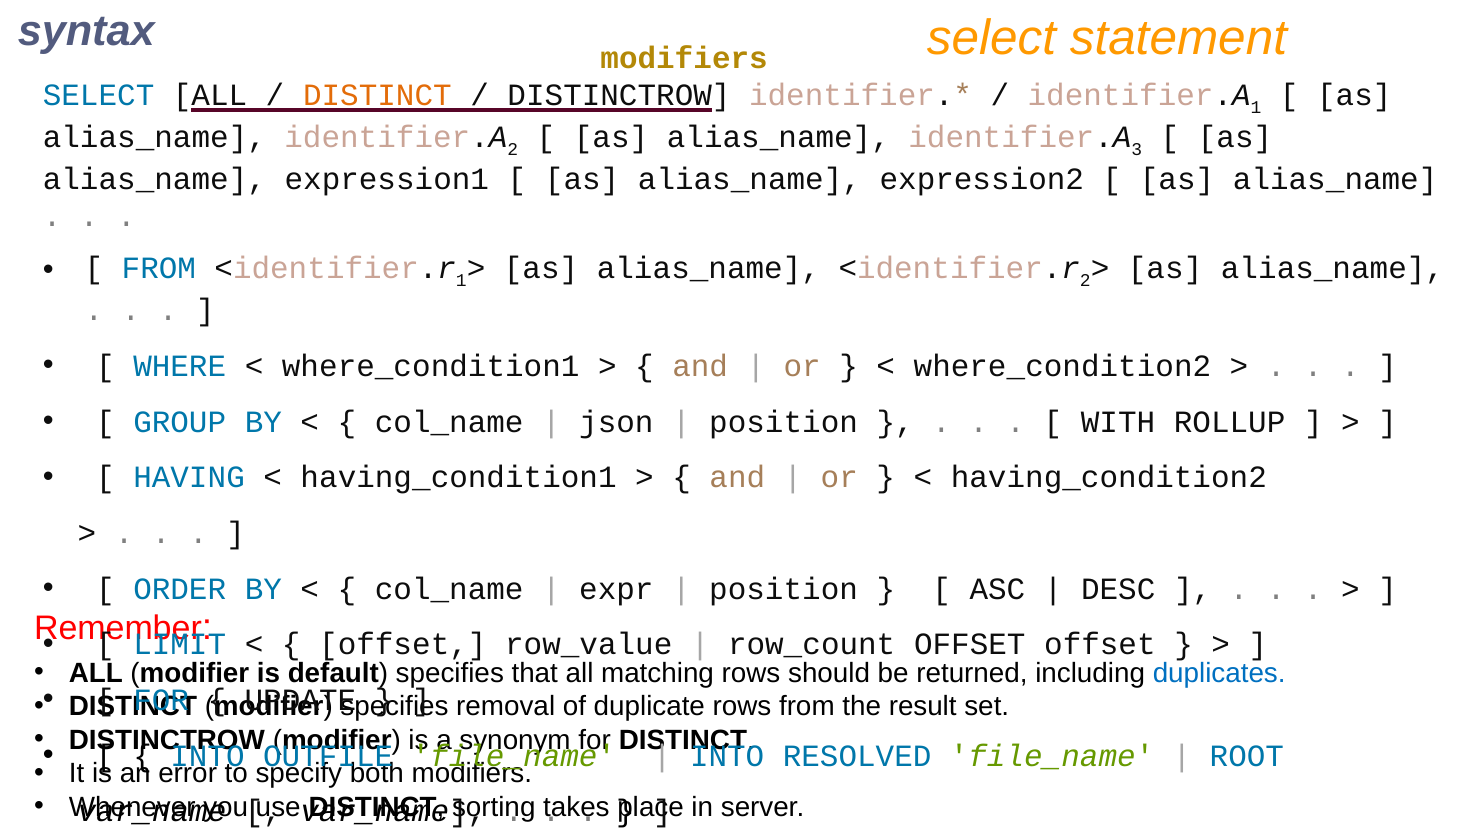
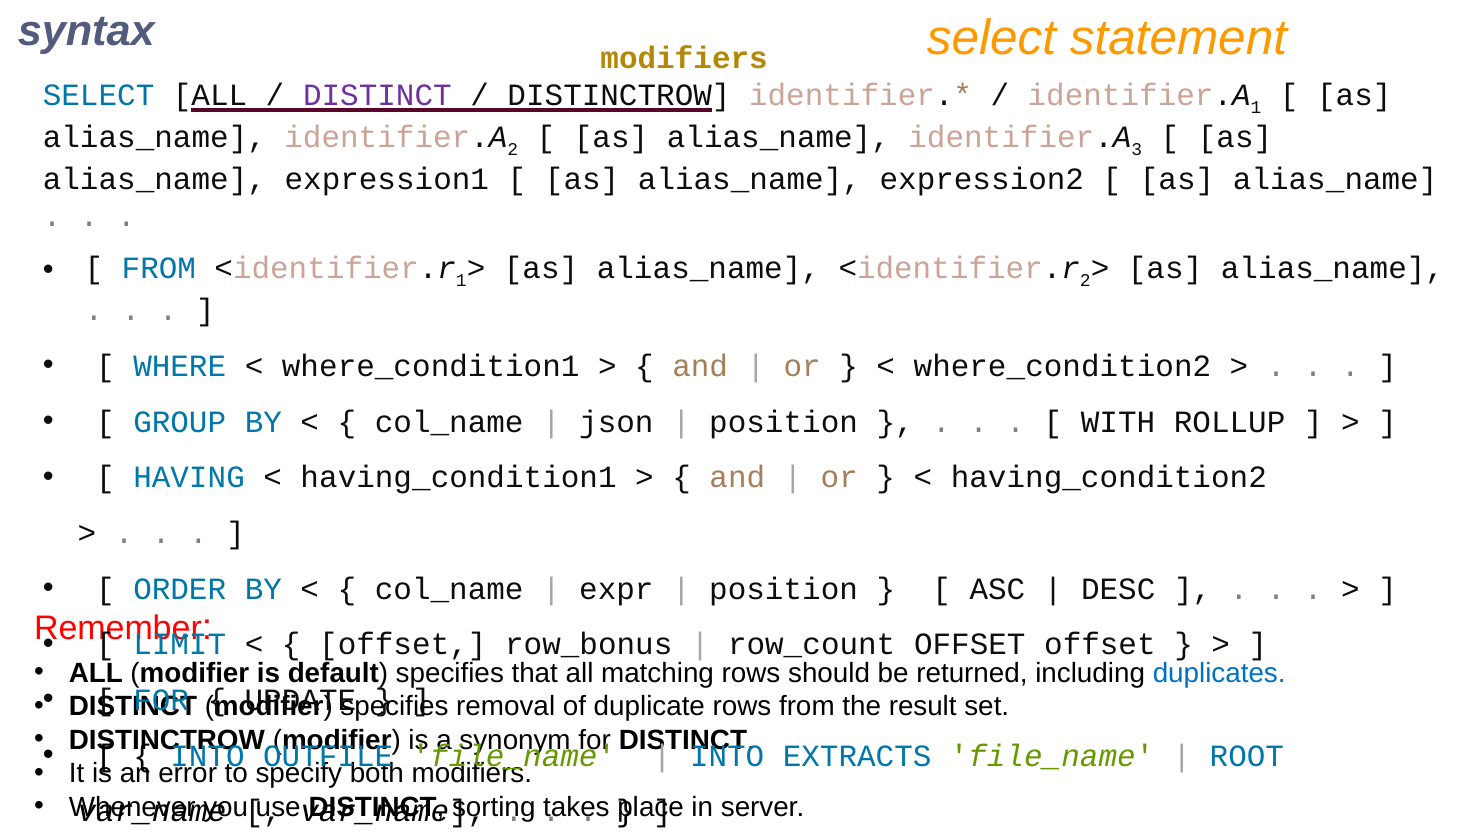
DISTINCT colour: orange -> purple (377, 95)
row_value: row_value -> row_bonus (589, 645)
RESOLVED: RESOLVED -> EXTRACTS (857, 756)
